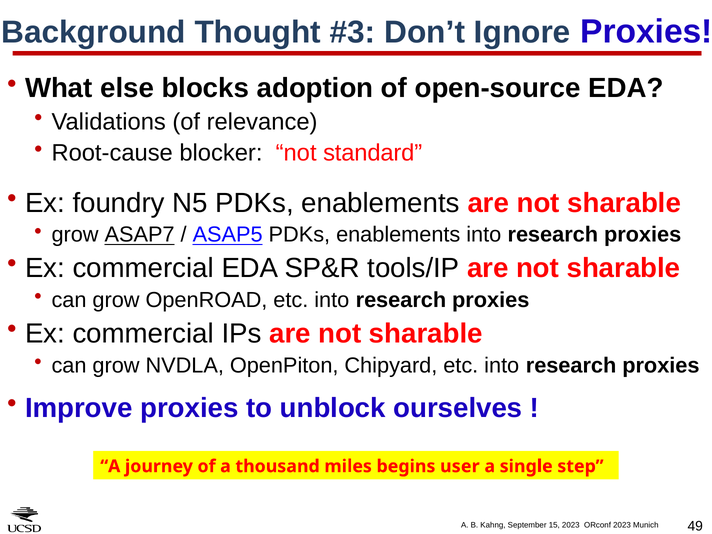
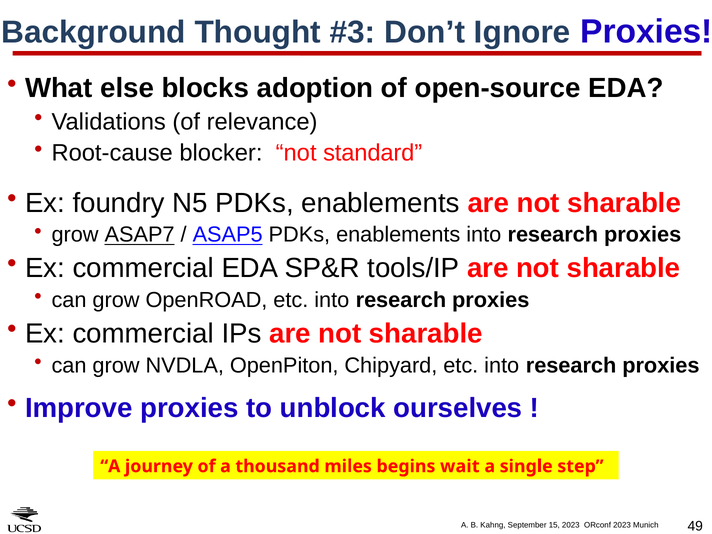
user: user -> wait (460, 466)
